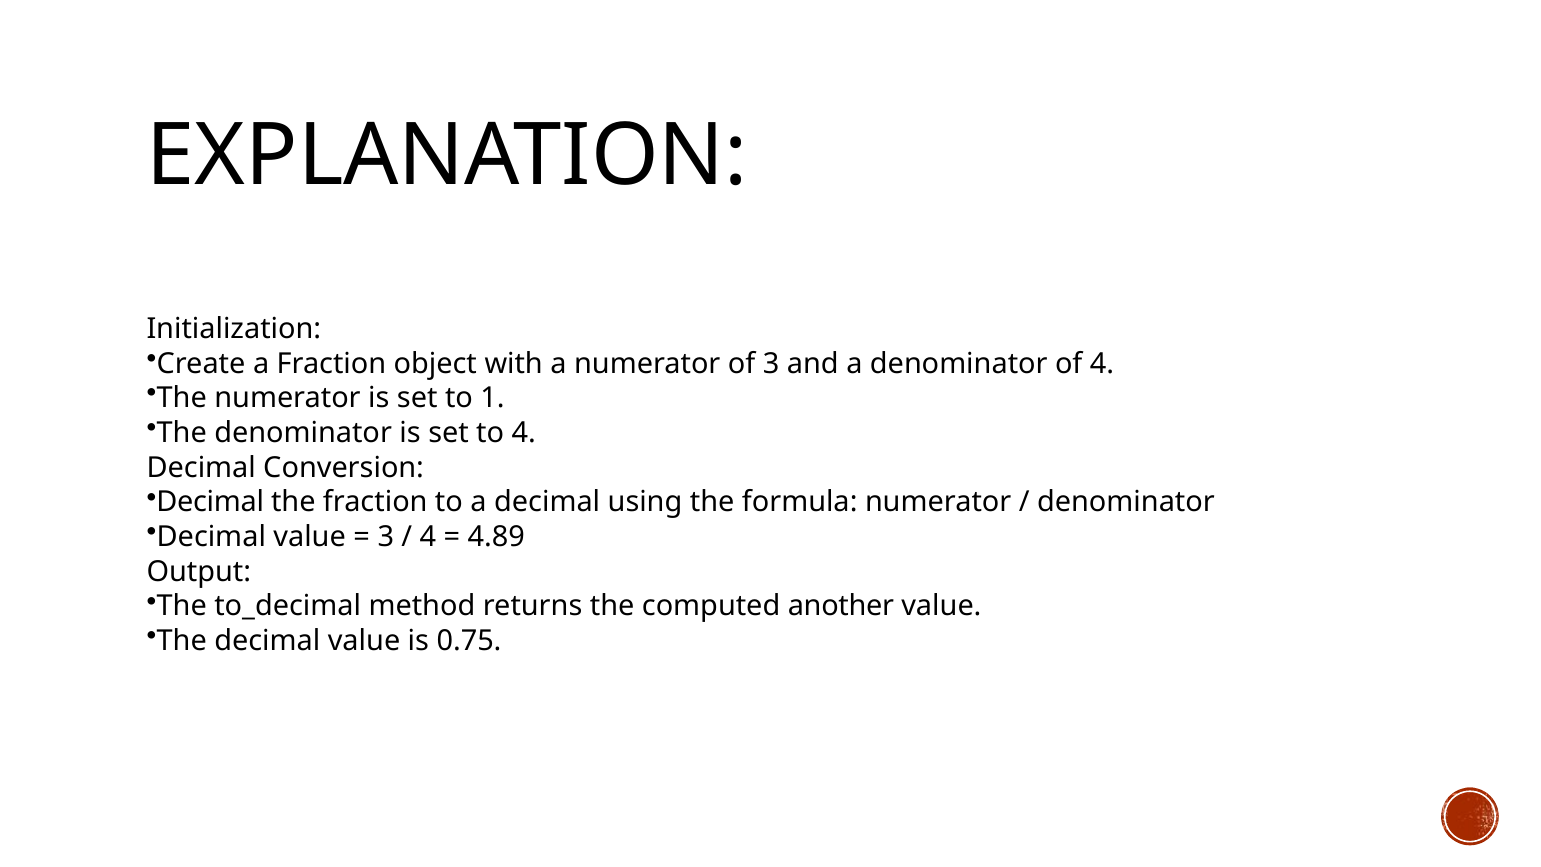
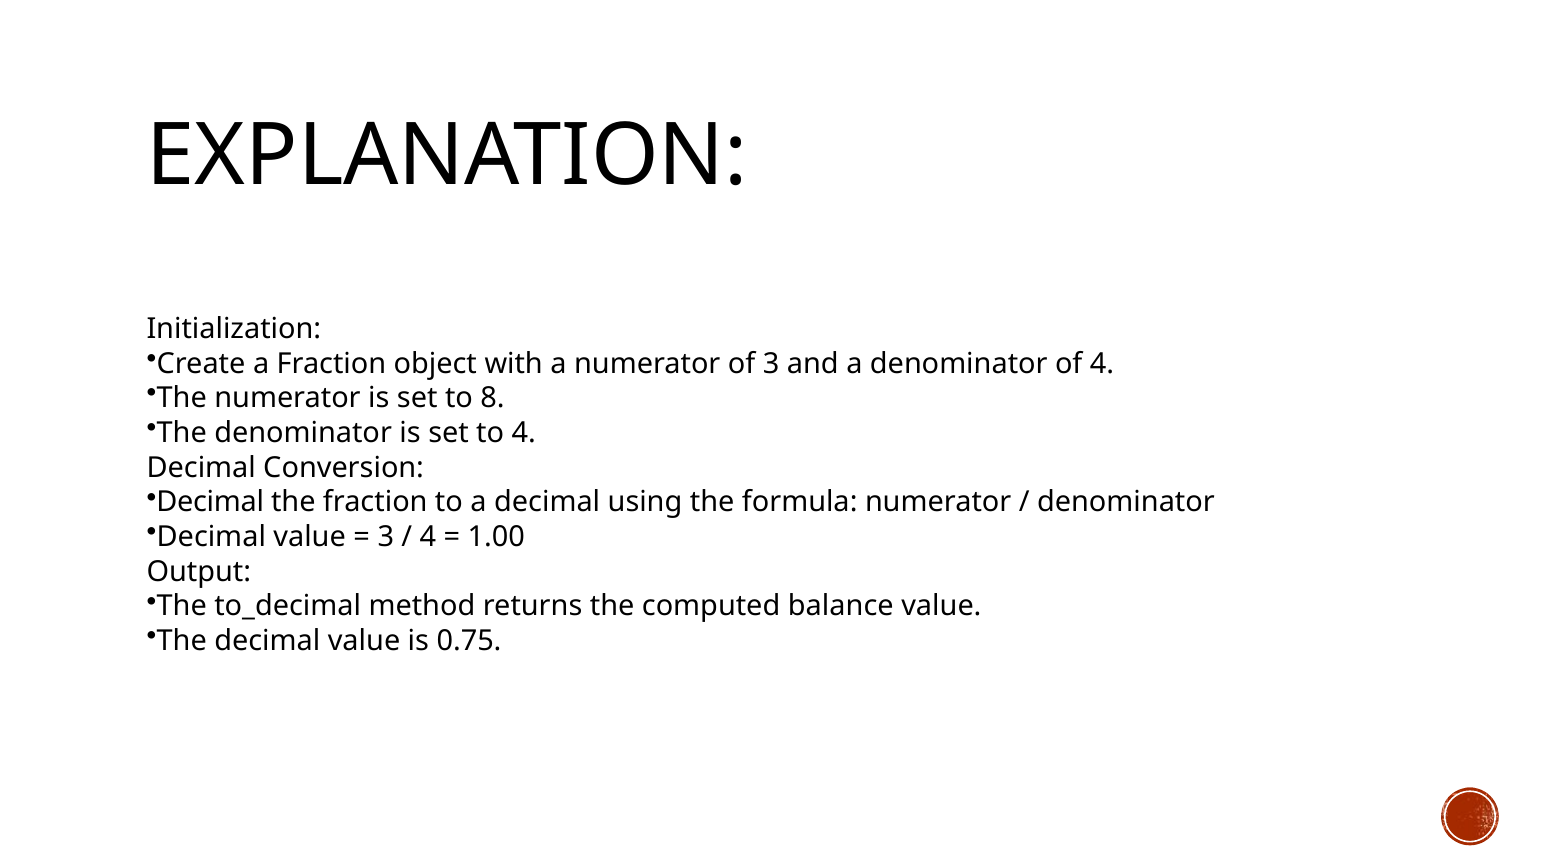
1: 1 -> 8 (492, 398)
4.89: 4.89 -> 1.00 (496, 537)
another: another -> balance (841, 606)
